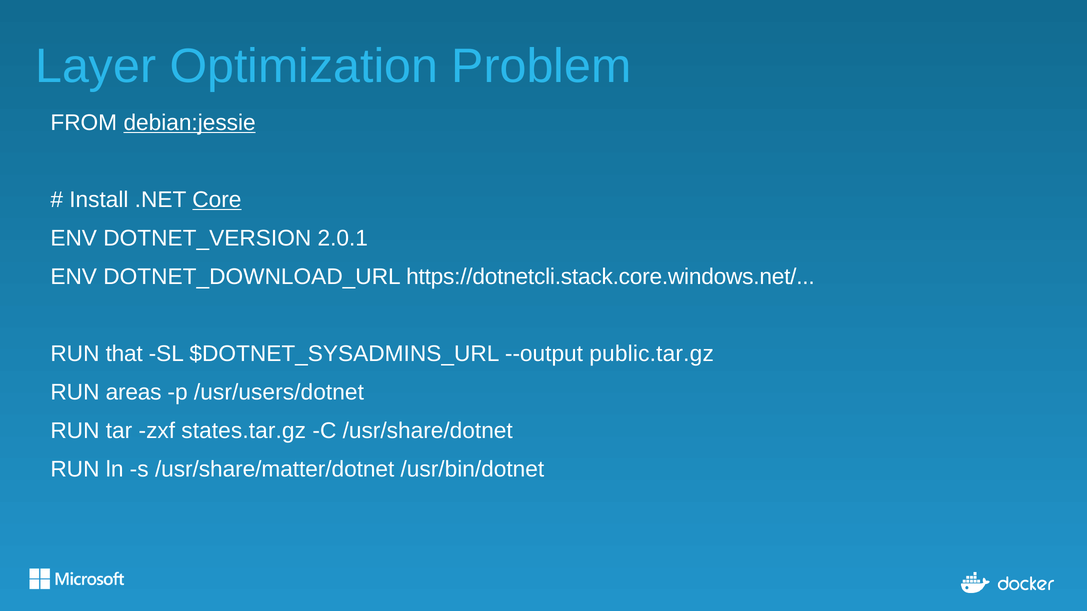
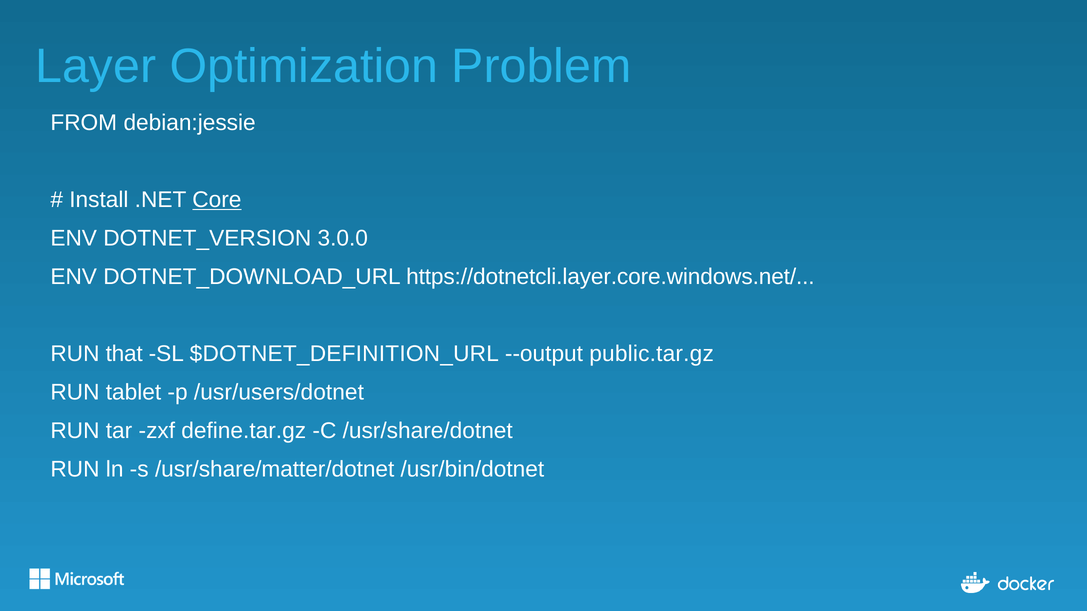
debian:jessie underline: present -> none (190, 123)
2.0.1: 2.0.1 -> 3.0.0 (343, 238)
https://dotnetcli.stack.core.windows.net/: https://dotnetcli.stack.core.windows.net/ -> https://dotnetcli.layer.core.windows.net/ (610, 277)
$DOTNET_SYSADMINS_URL: $DOTNET_SYSADMINS_URL -> $DOTNET_DEFINITION_URL (344, 354)
areas: areas -> tablet (134, 392)
states.tar.gz: states.tar.gz -> define.tar.gz (244, 431)
